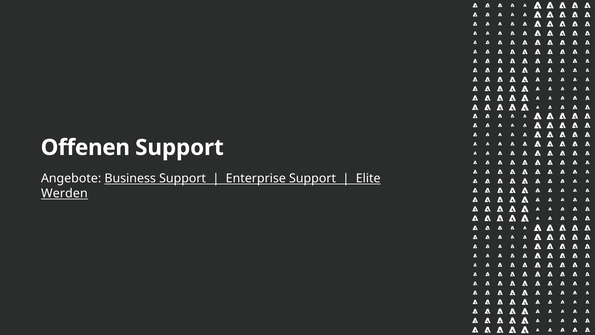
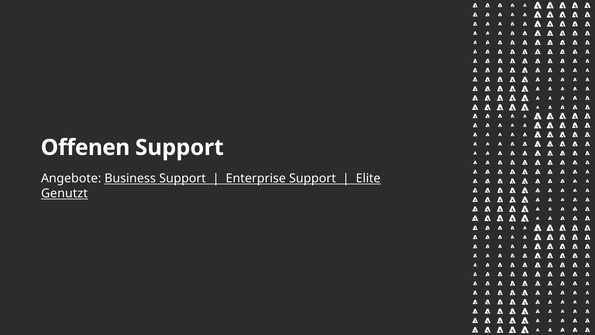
Werden: Werden -> Genutzt (64, 193)
